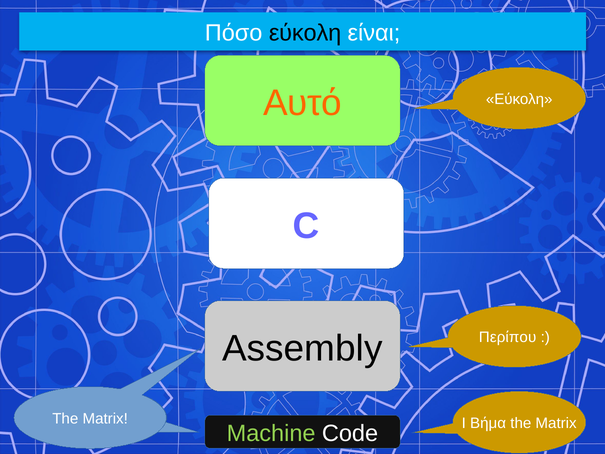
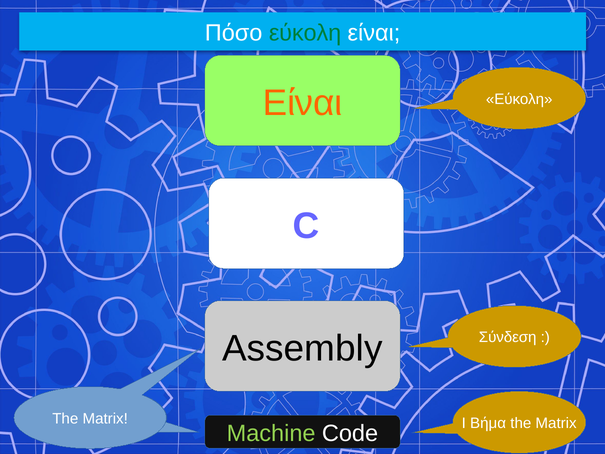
εύκολη colour: black -> green (305, 33)
Αυτό: Αυτό -> Είναι (303, 103)
Περίπου: Περίπου -> Σύνδεση (508, 337)
